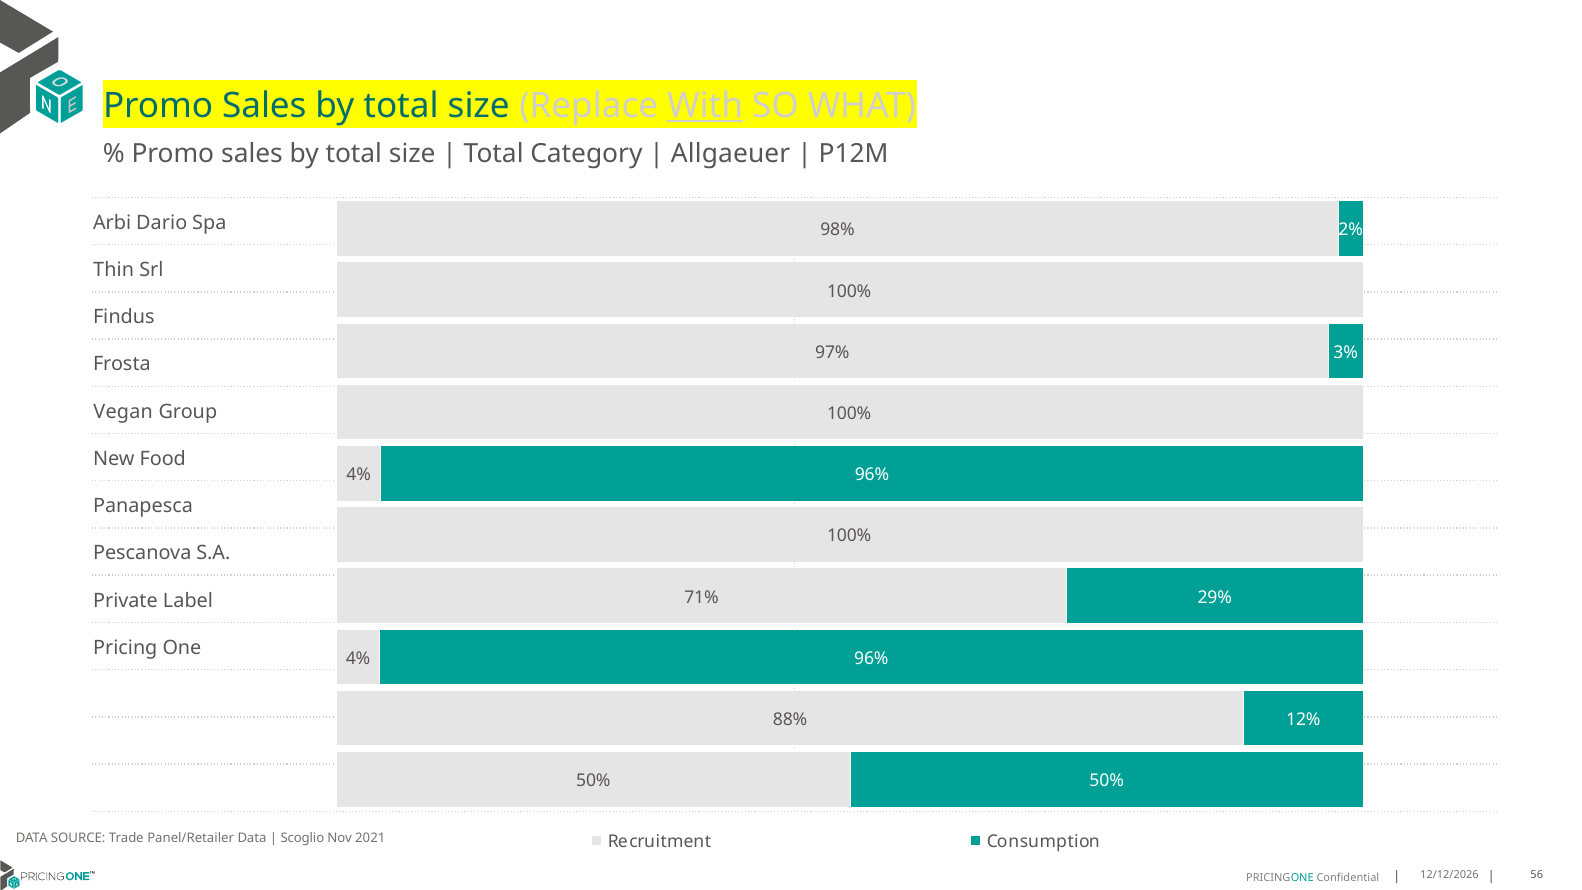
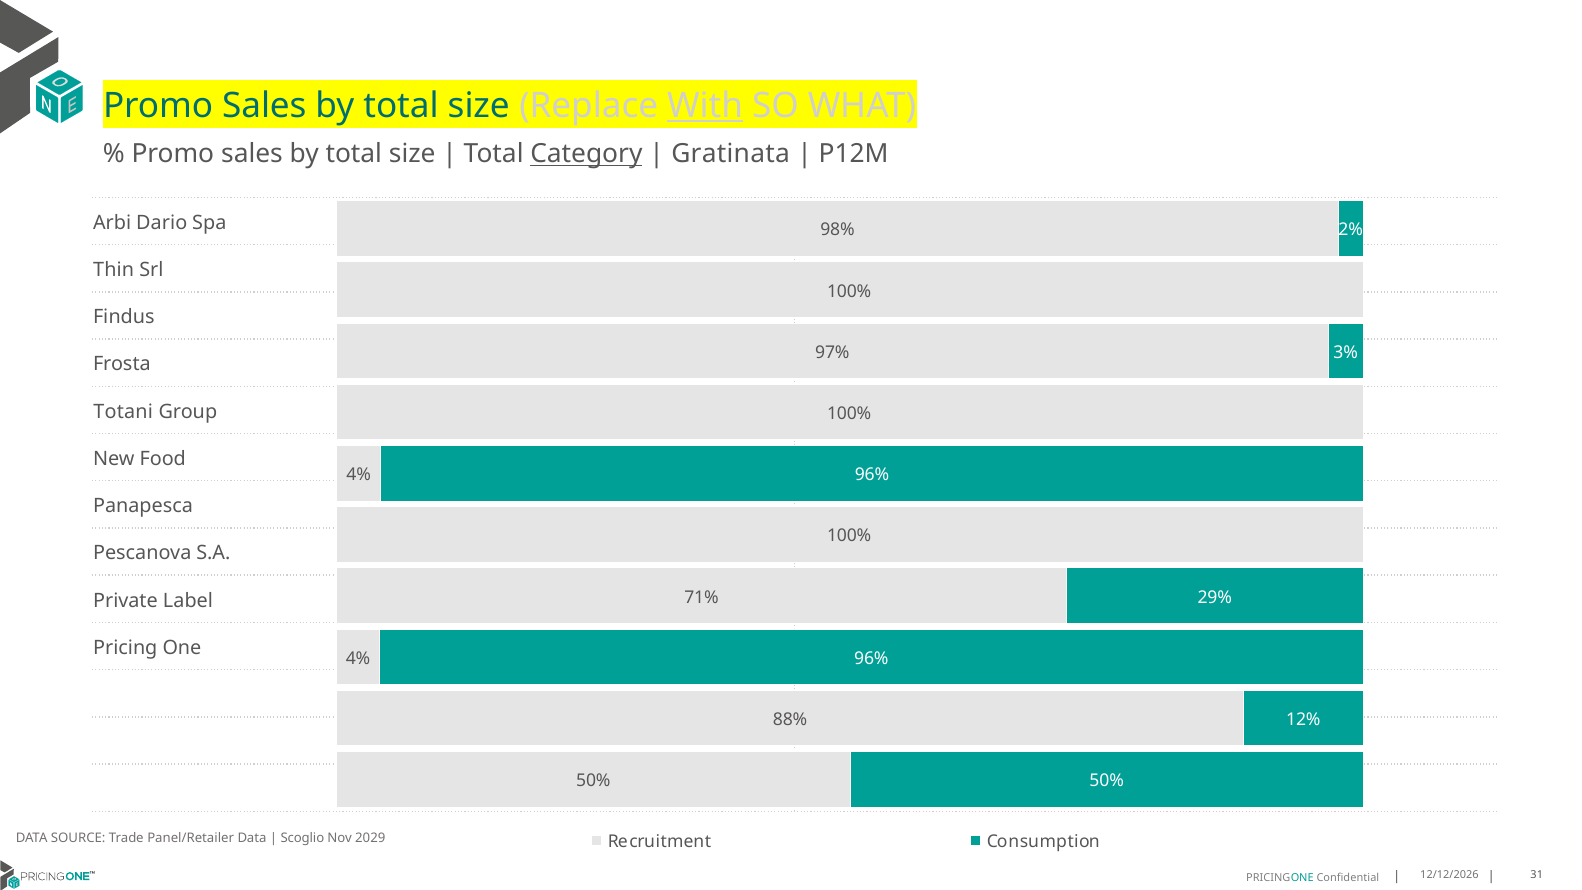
Category underline: none -> present (586, 154)
Allgaeuer: Allgaeuer -> Gratinata (731, 154)
Vegan: Vegan -> Totani (123, 412)
2021: 2021 -> 2029 (370, 838)
56: 56 -> 31 (1537, 875)
